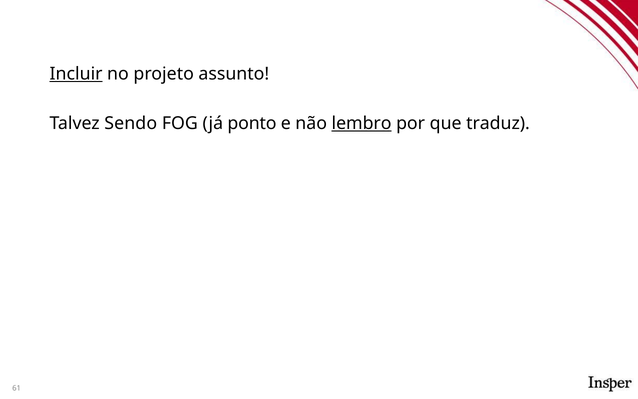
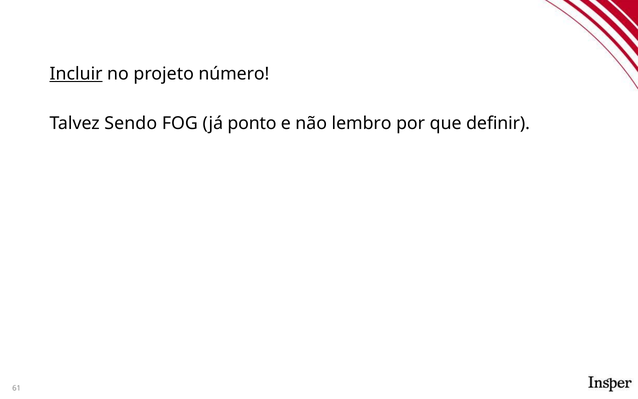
assunto: assunto -> número (234, 74)
lembro underline: present -> none (362, 123)
traduz: traduz -> definir (498, 123)
